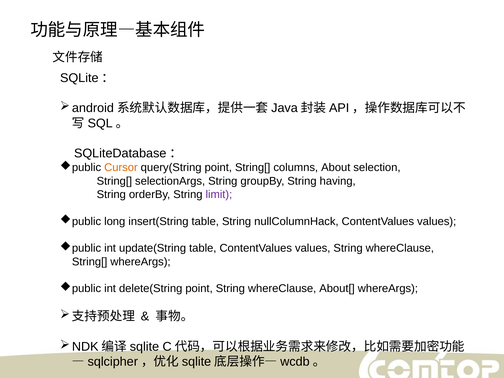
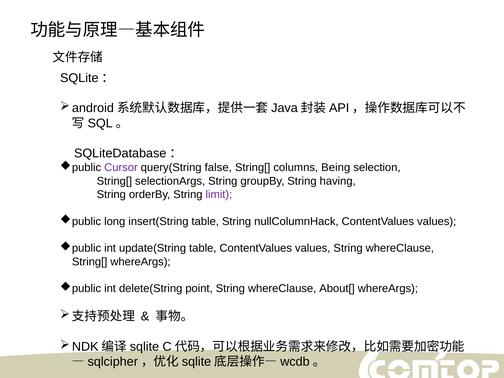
Cursor colour: orange -> purple (121, 168)
query(String point: point -> false (218, 168)
About: About -> Being (336, 168)
